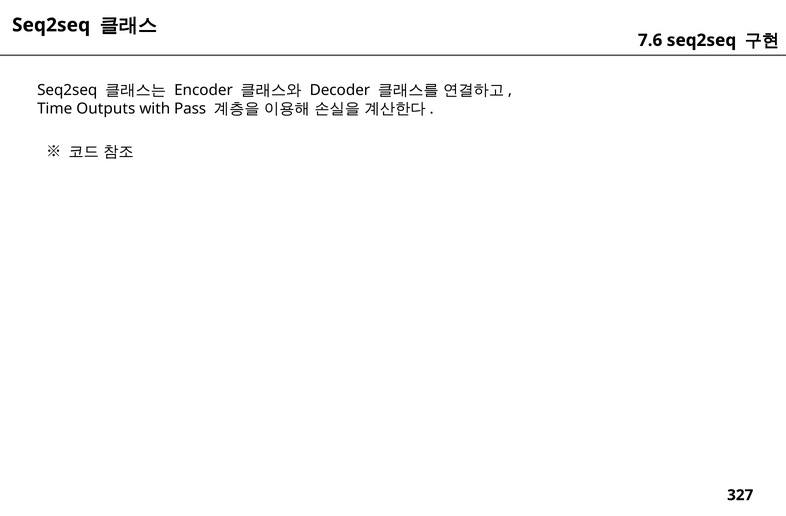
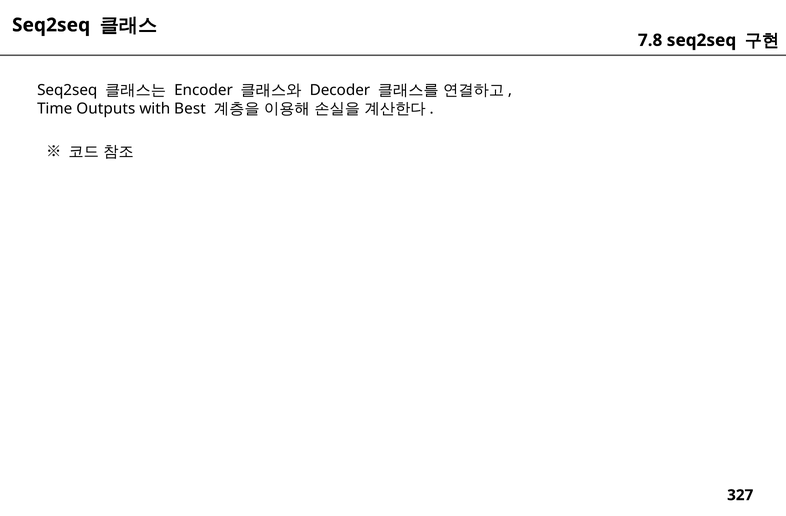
7.6: 7.6 -> 7.8 (650, 40)
Pass: Pass -> Best (190, 109)
